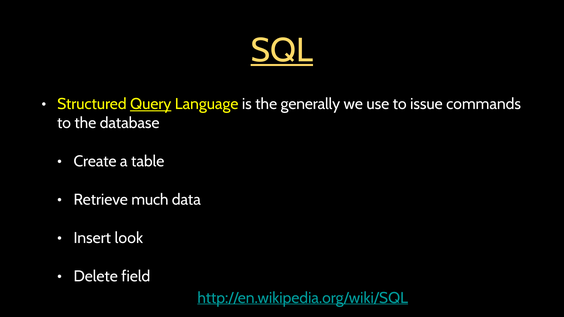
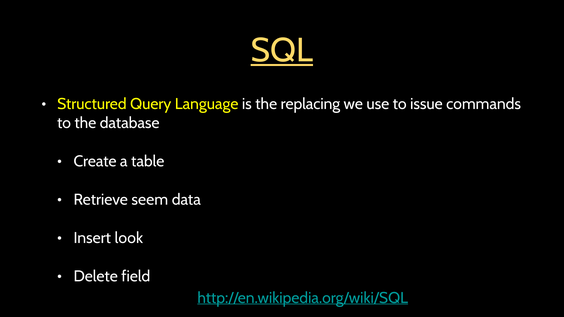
Query underline: present -> none (151, 104)
generally: generally -> replacing (310, 104)
much: much -> seem (150, 200)
